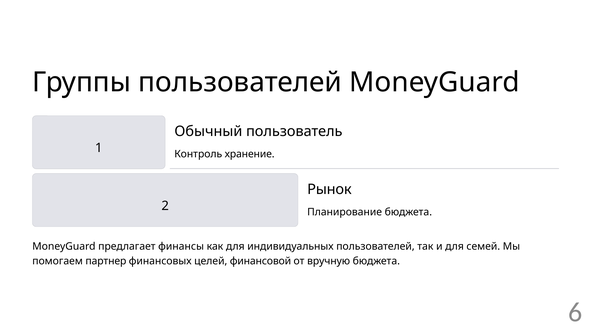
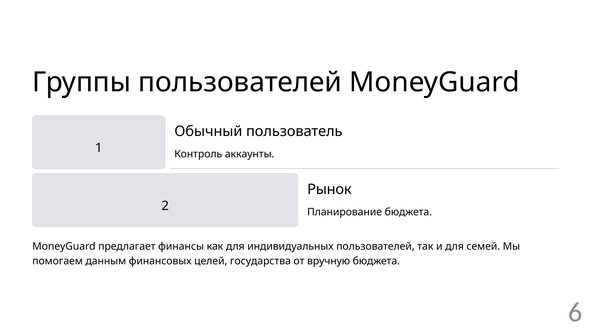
хранение: хранение -> аккаунты (250, 154)
партнер: партнер -> данным (106, 261)
финансовой: финансовой -> государства (260, 261)
